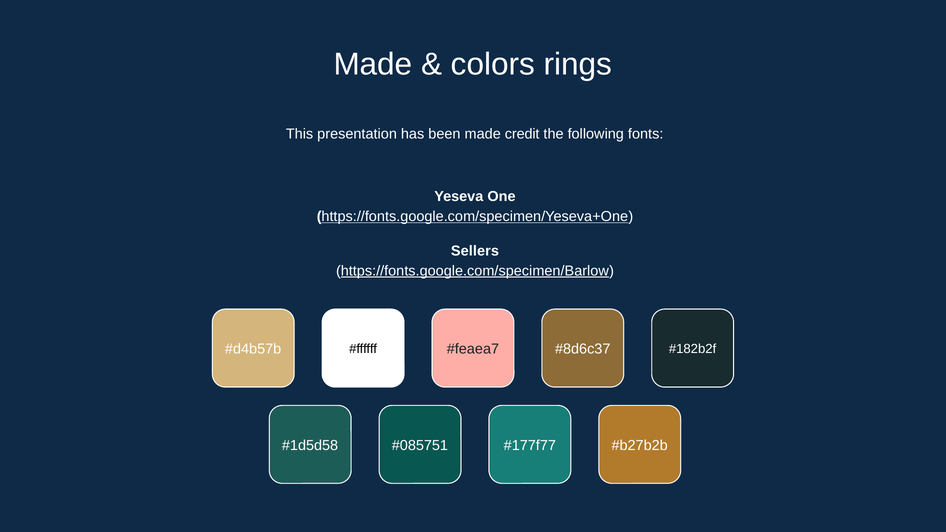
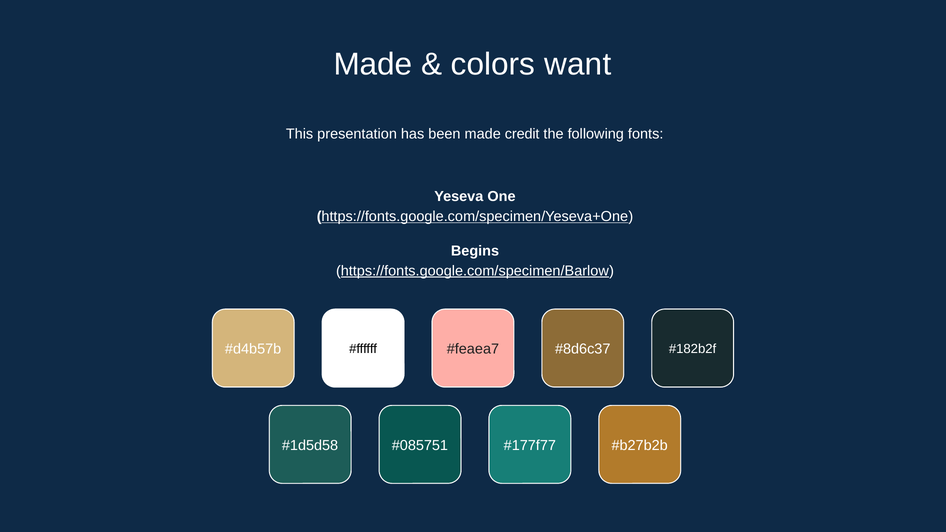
rings: rings -> want (578, 64)
Sellers: Sellers -> Begins (475, 251)
